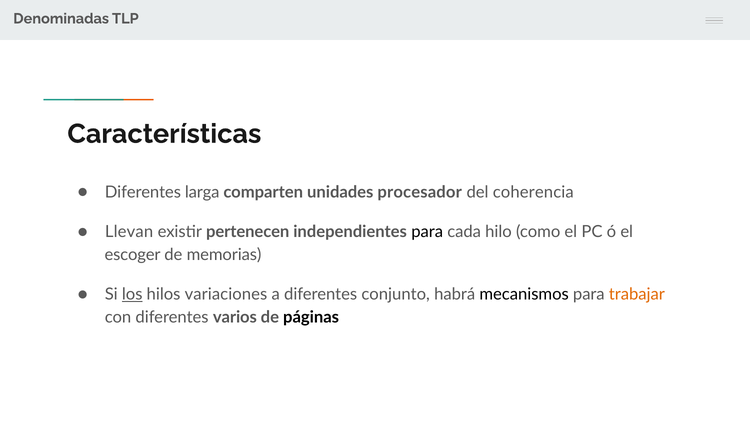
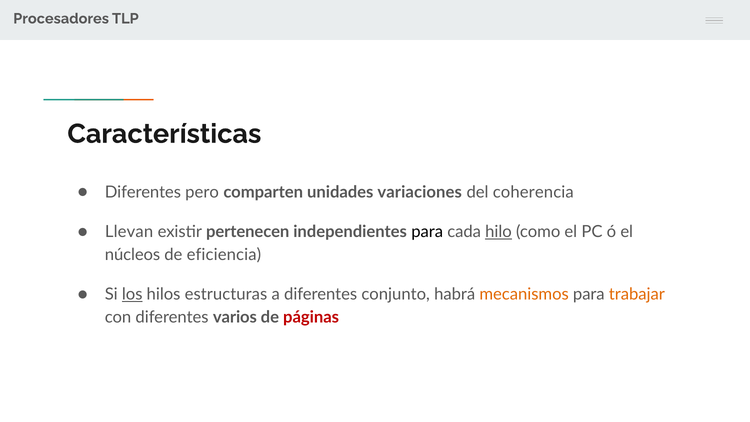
Denominadas: Denominadas -> Procesadores (61, 19)
larga: larga -> pero (202, 192)
procesador: procesador -> variaciones (420, 192)
hilo underline: none -> present (499, 232)
escoger: escoger -> núcleos (132, 255)
memorias: memorias -> eficiencia (224, 255)
variaciones: variaciones -> estructuras (226, 294)
mecanismos colour: black -> orange (524, 294)
páginas colour: black -> red (311, 317)
